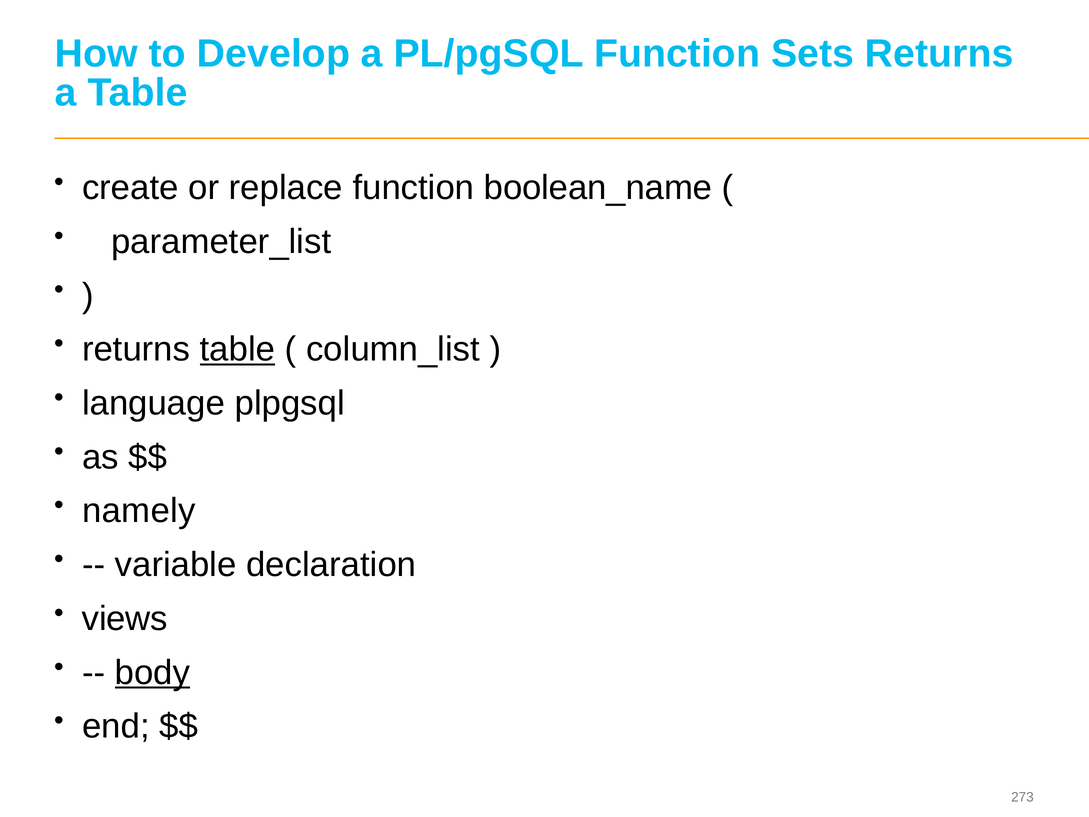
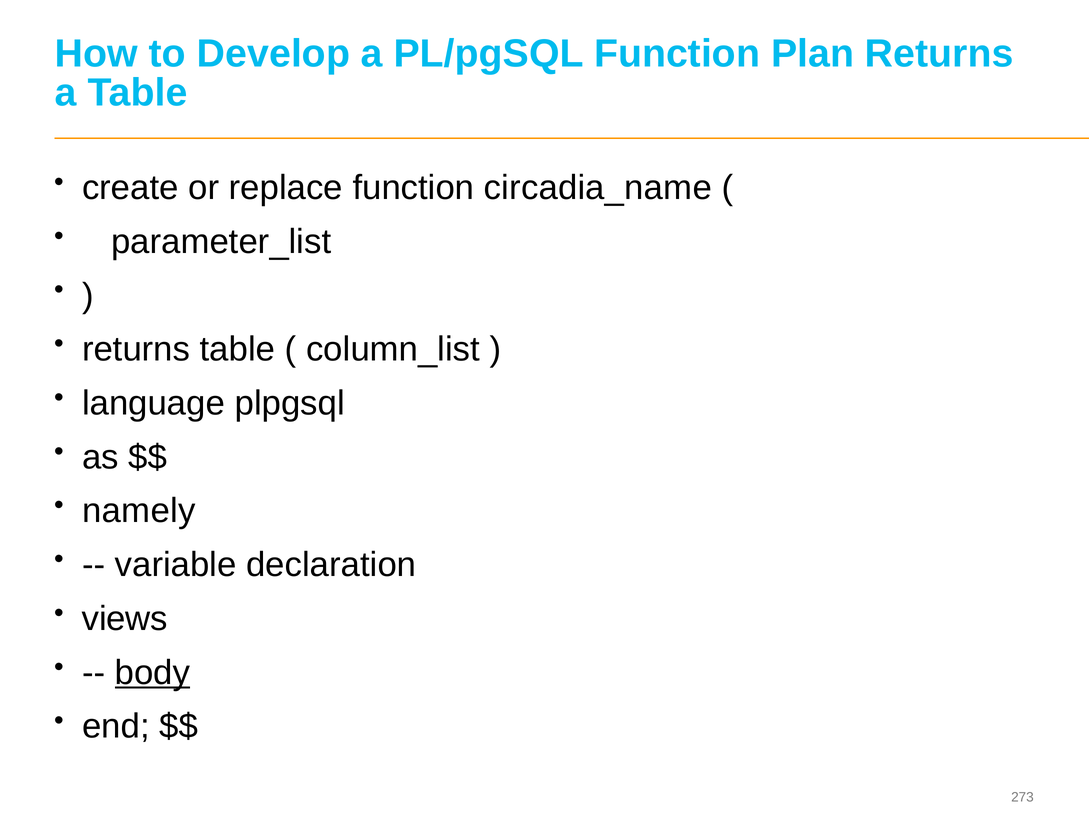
Sets: Sets -> Plan (813, 54)
boolean_name: boolean_name -> circadia_name (598, 188)
table underline: present -> none (237, 349)
